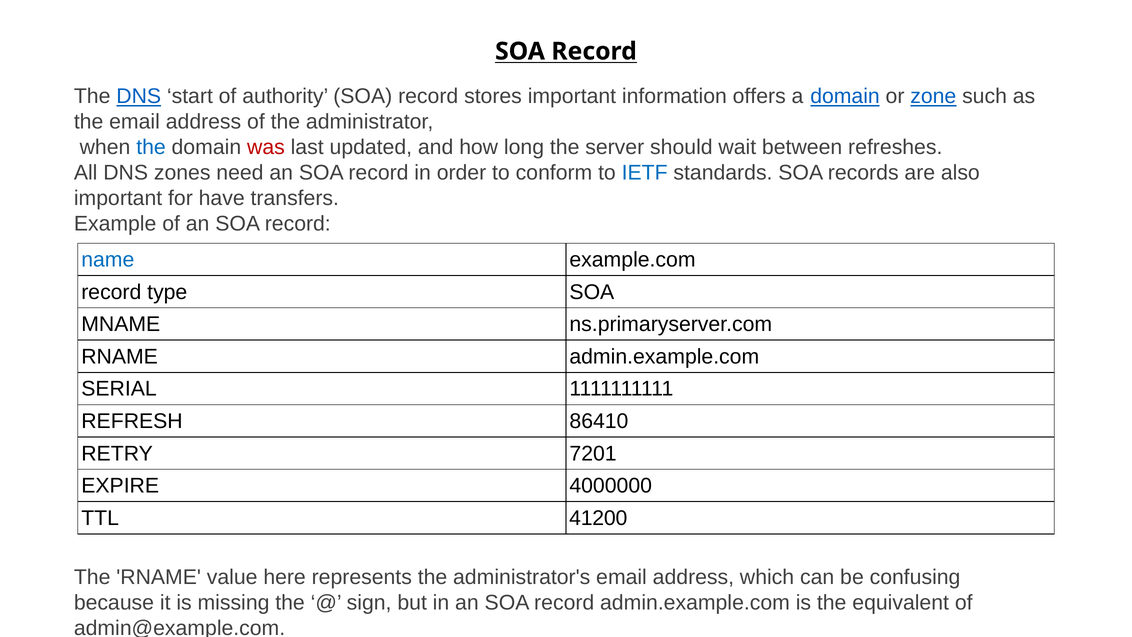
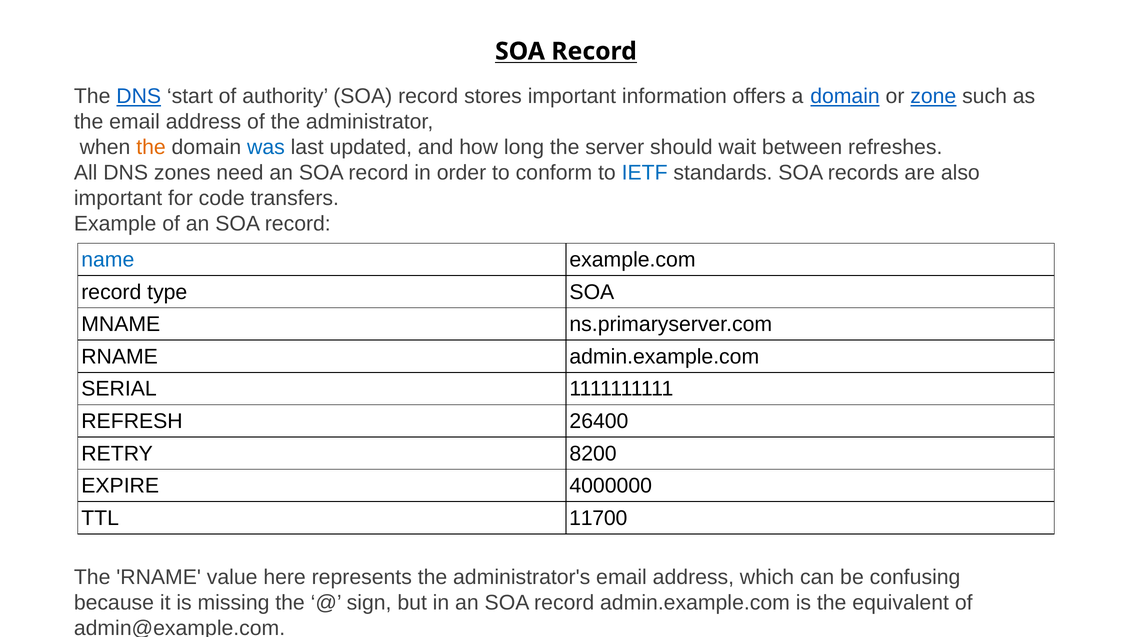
the colour: blue -> orange (151, 147)
was colour: red -> blue (266, 147)
have: have -> code (222, 198)
86410: 86410 -> 26400 (599, 421)
7201: 7201 -> 8200 (593, 453)
41200: 41200 -> 11700 (598, 518)
